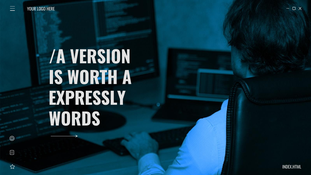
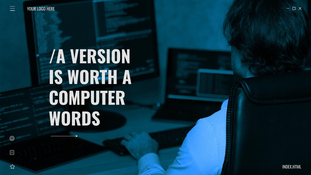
EXPRESSLY: EXPRESSLY -> COMPUTER (87, 99)
